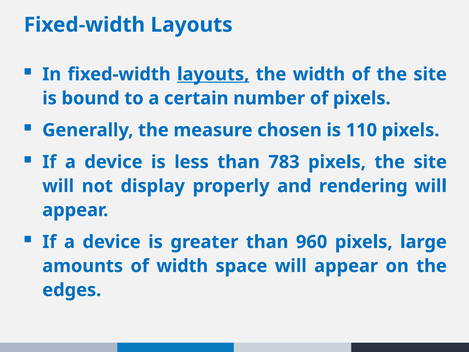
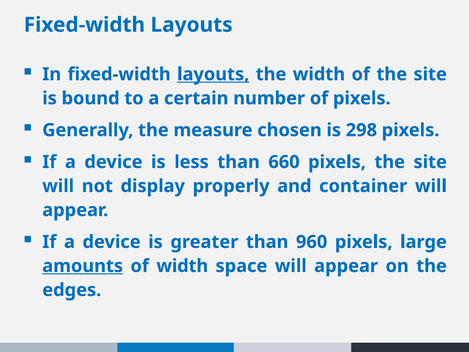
110: 110 -> 298 (361, 130)
783: 783 -> 660 (284, 162)
rendering: rendering -> container (363, 186)
amounts underline: none -> present (83, 266)
